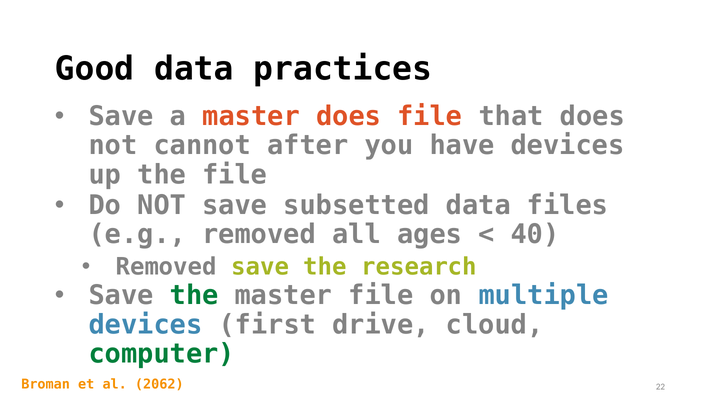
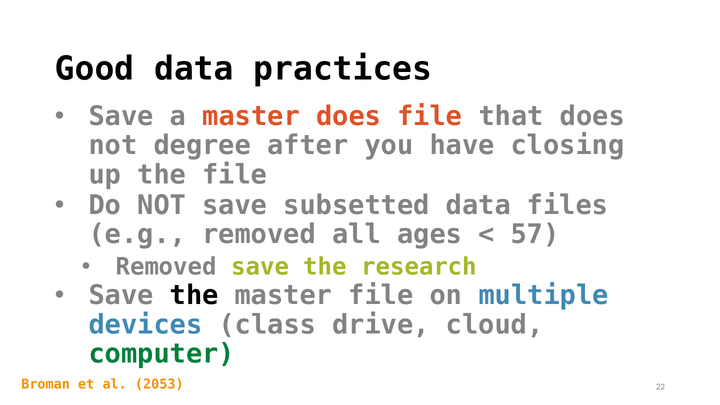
cannot: cannot -> degree (202, 145)
have devices: devices -> closing (568, 145)
40: 40 -> 57 (535, 234)
the colour: green -> black (194, 295)
first: first -> class (267, 325)
2062: 2062 -> 2053 (159, 384)
